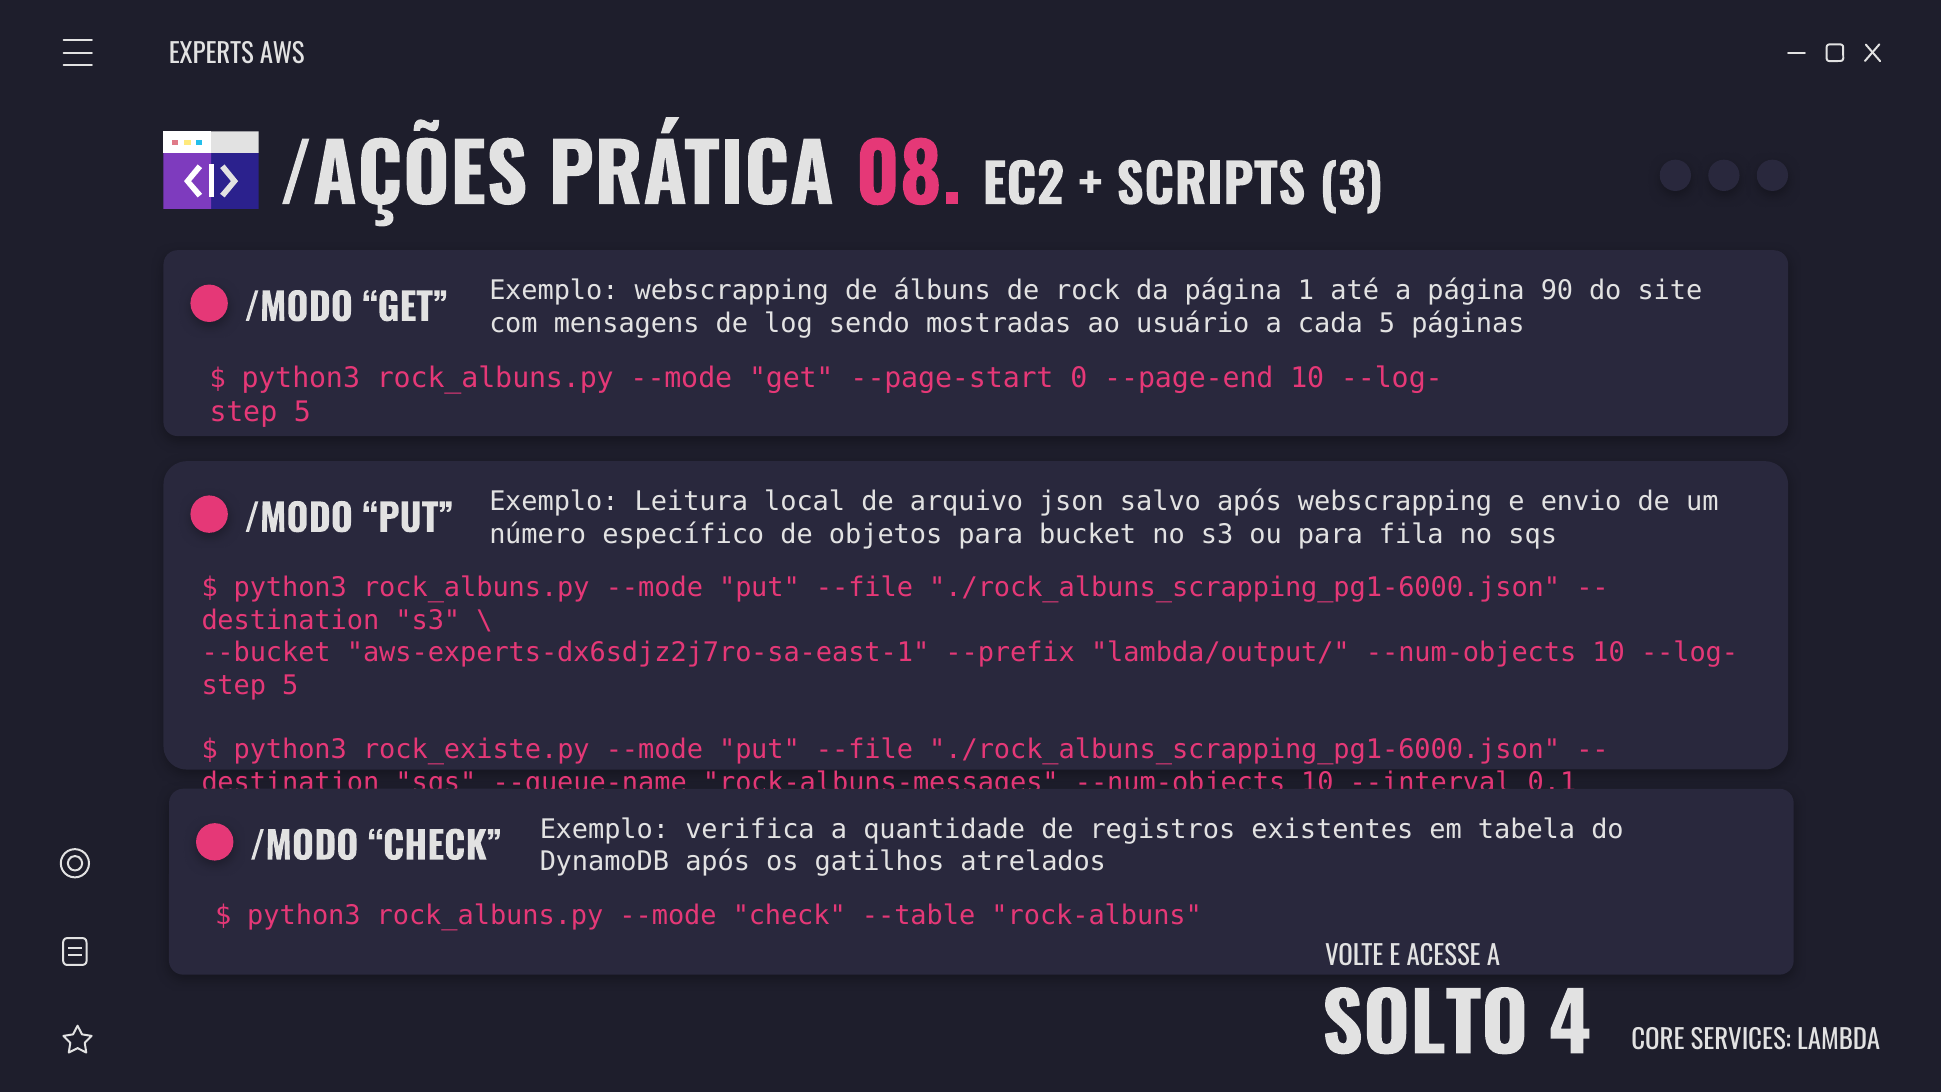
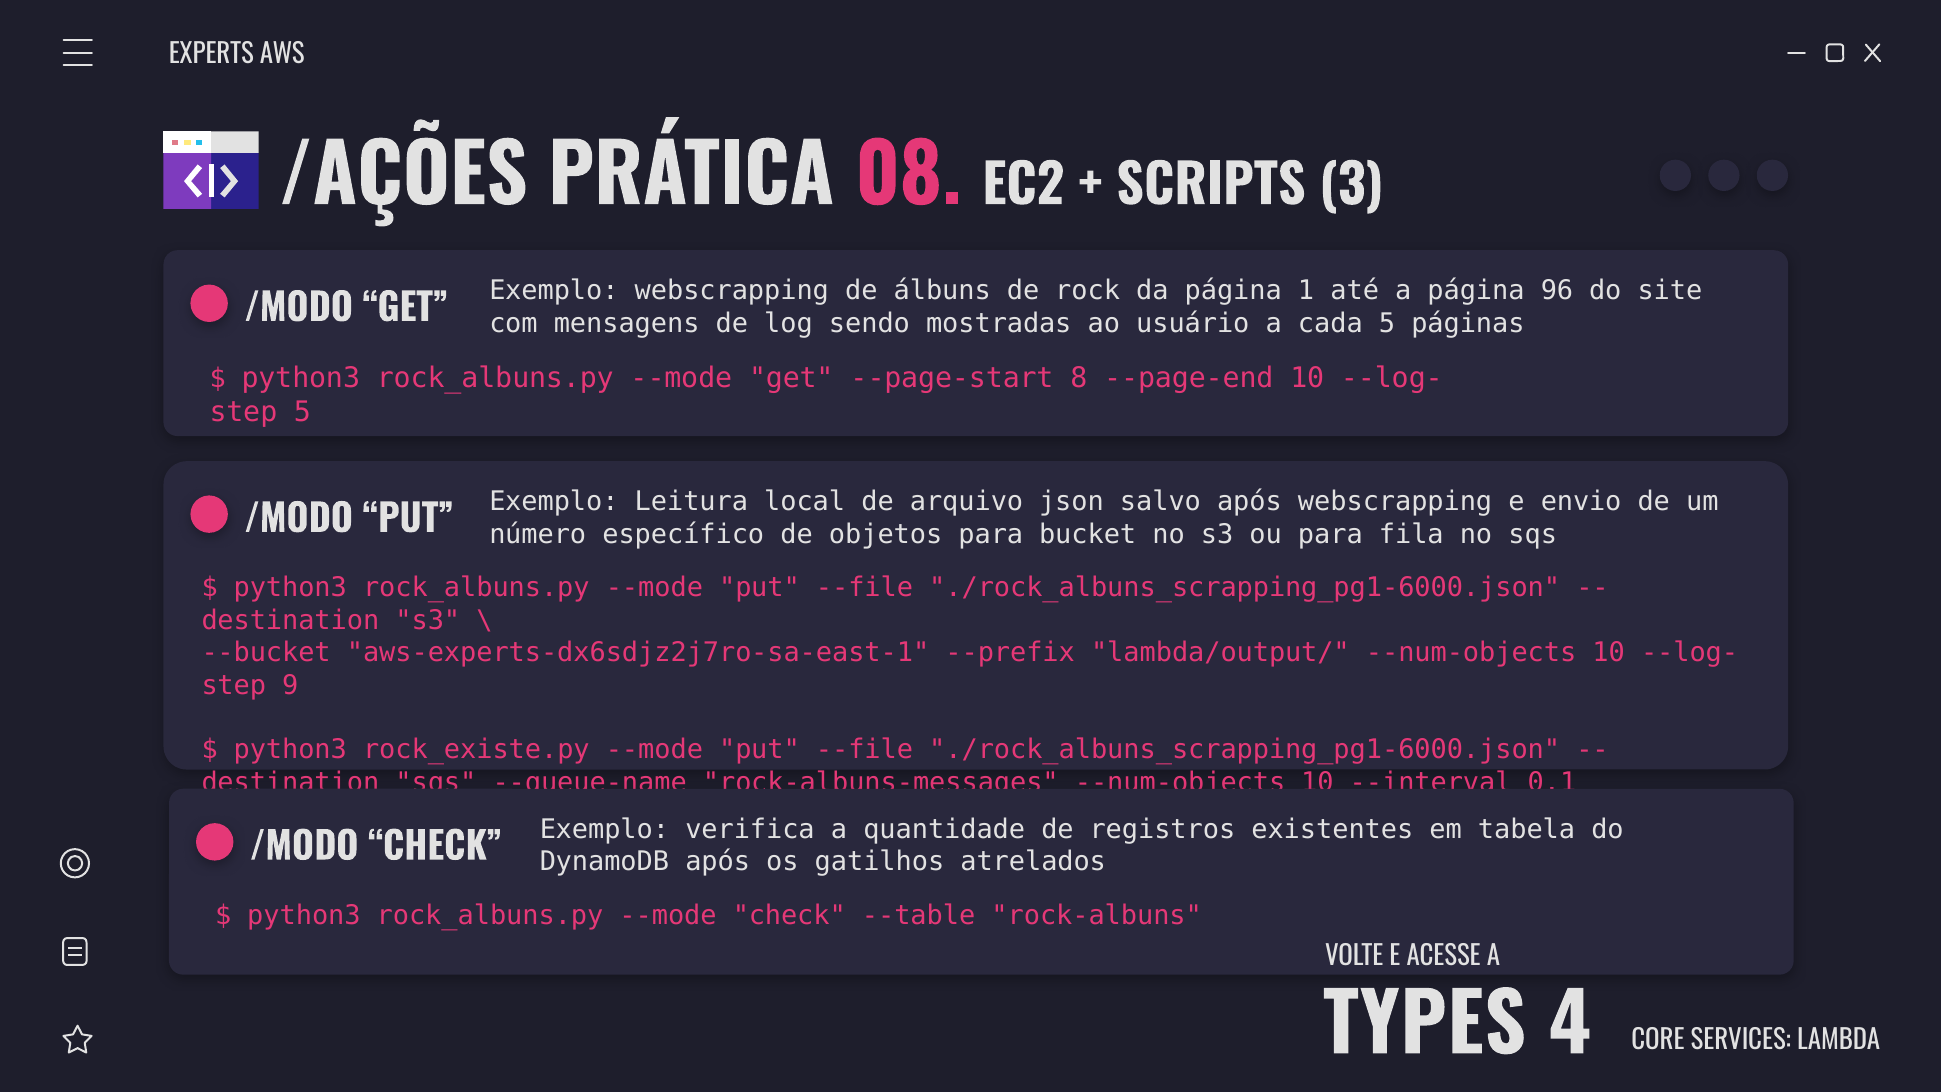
90: 90 -> 96 (1557, 291)
0: 0 -> 8 (1079, 378)
5: 5 -> 9 (290, 685)
SOLTO: SOLTO -> TYPES (1424, 1027)
